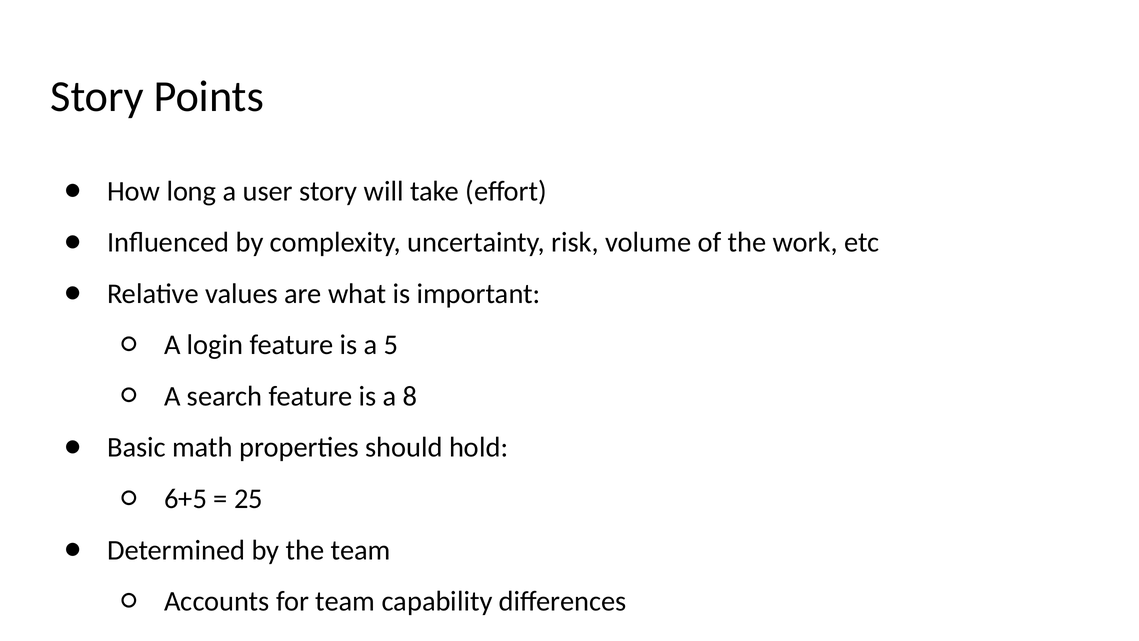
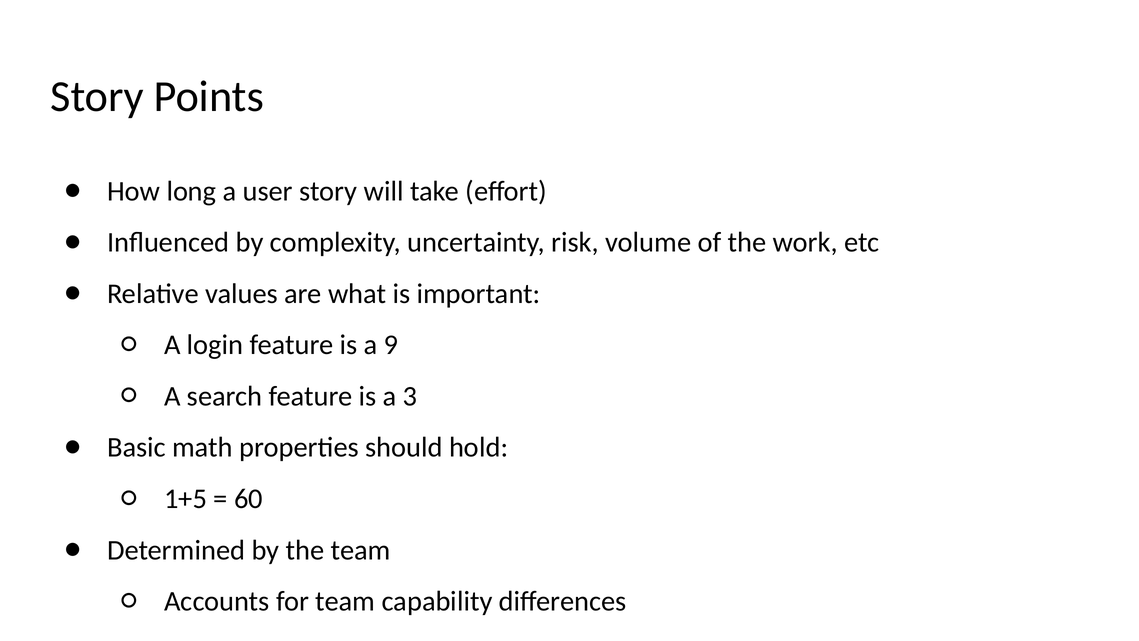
5: 5 -> 9 (391, 345)
8: 8 -> 3 (410, 396)
6+5: 6+5 -> 1+5 (186, 499)
25: 25 -> 60 (248, 499)
